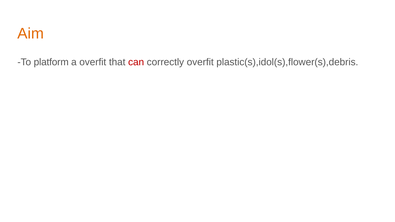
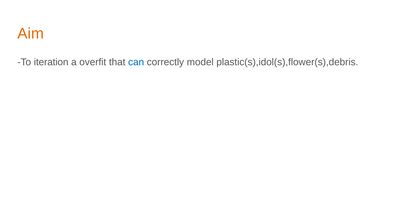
platform: platform -> iteration (51, 62)
can colour: red -> blue (136, 62)
correctly overfit: overfit -> model (200, 62)
